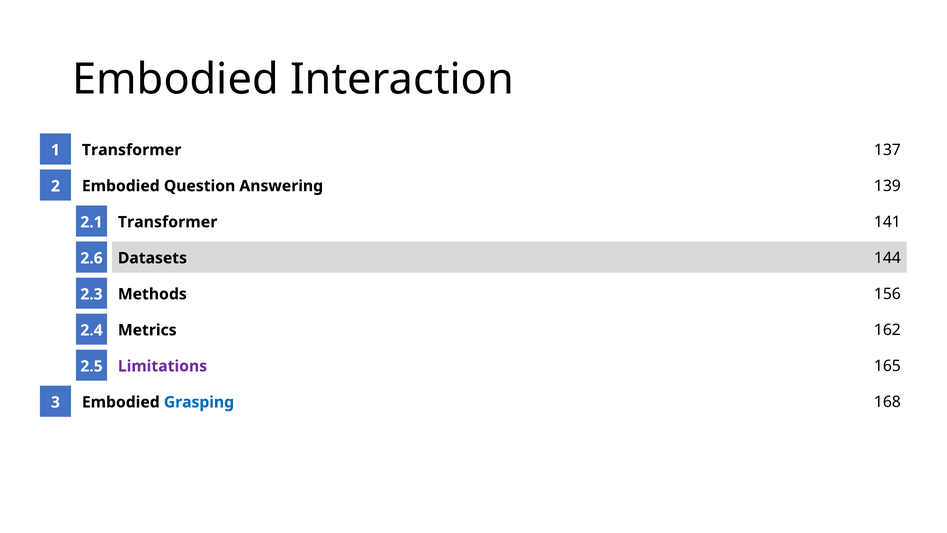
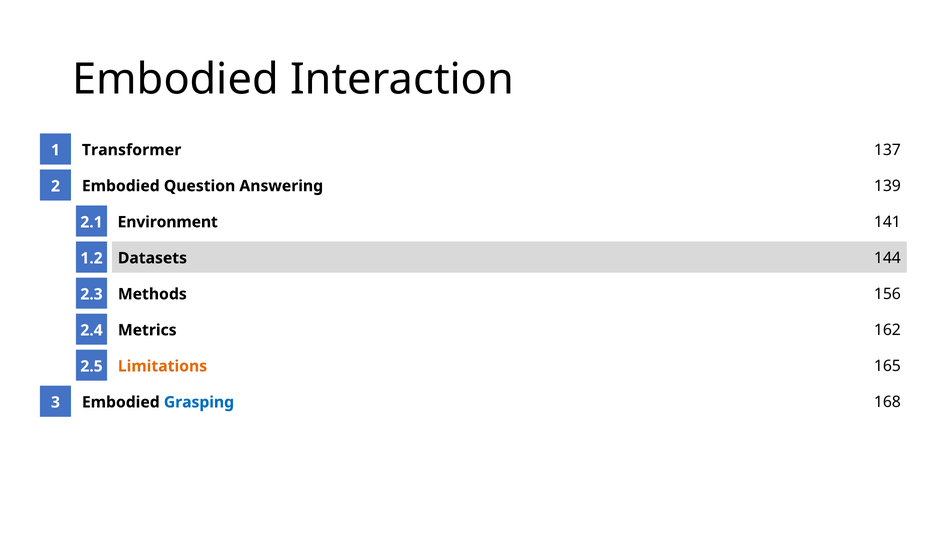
Transformer: Transformer -> Environment (168, 222)
2.6: 2.6 -> 1.2 (92, 258)
Limitations colour: purple -> orange (162, 366)
